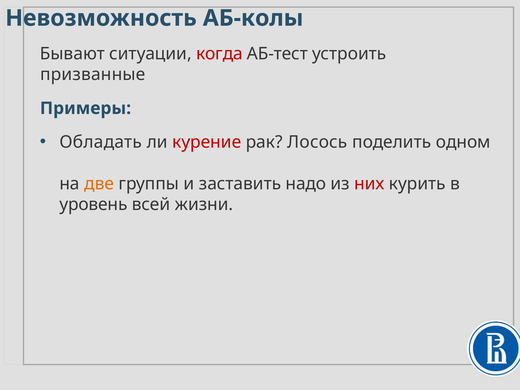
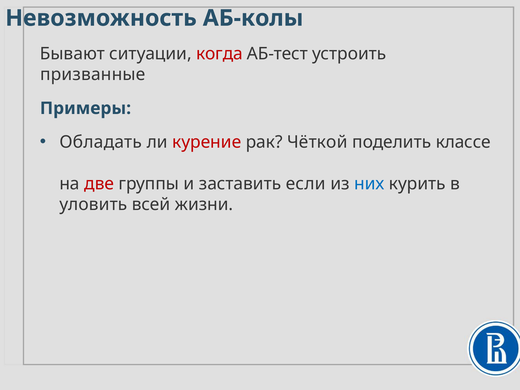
Лосось: Лосось -> Чёткой (317, 142)
одном: одном -> классе (463, 142)
две colour: orange -> red (99, 184)
надо: надо -> если (306, 184)
них colour: red -> blue (369, 184)
уровень: уровень -> уловить (93, 204)
